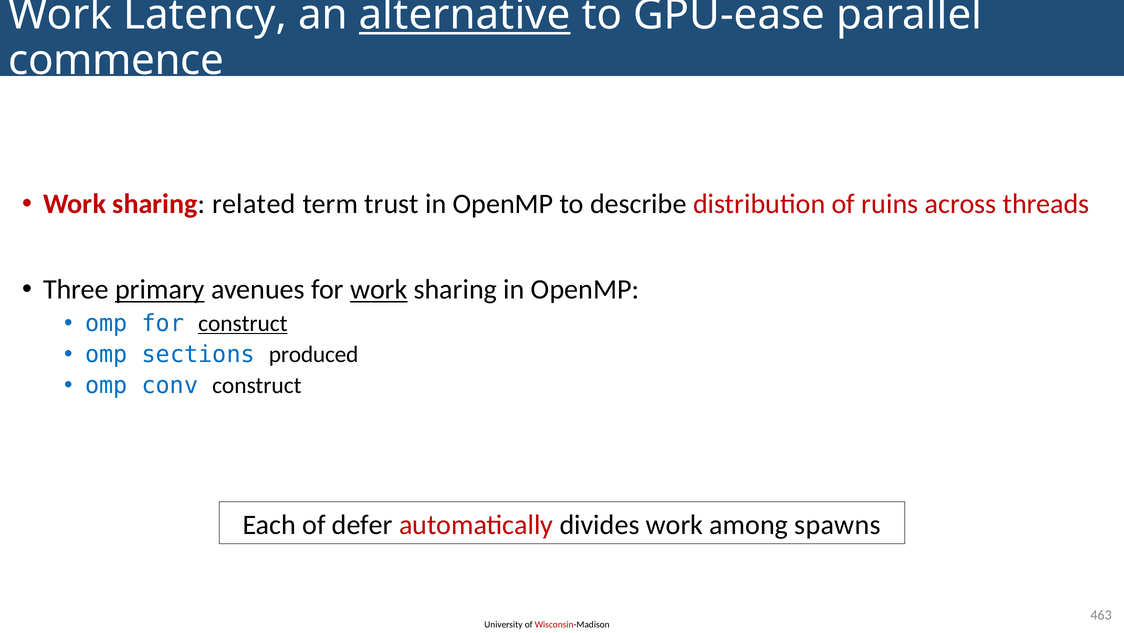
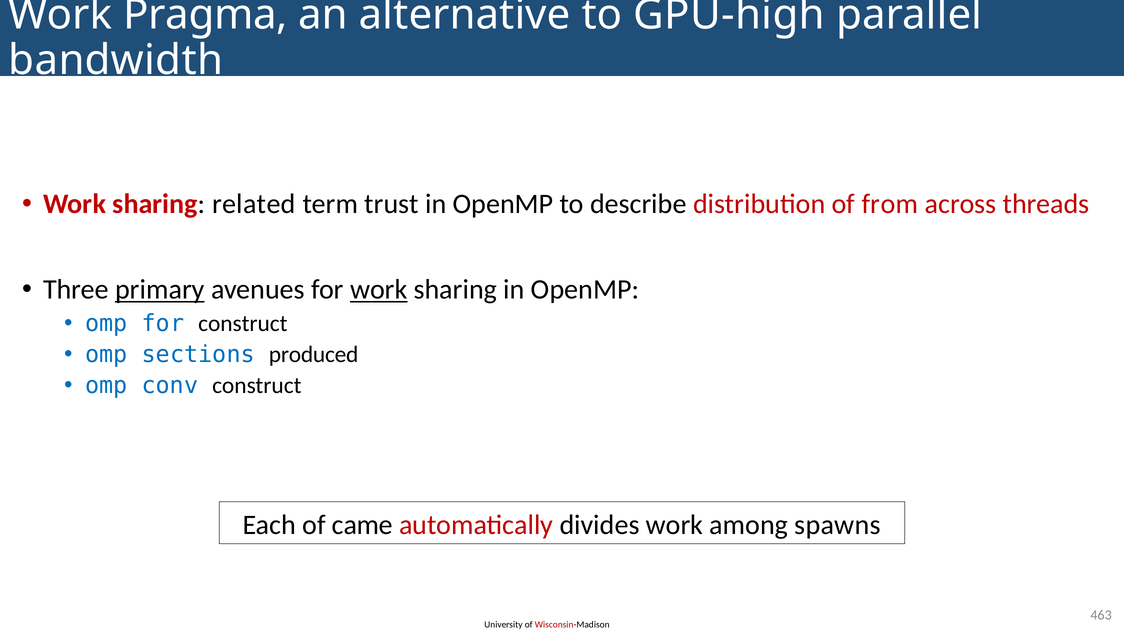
Latency: Latency -> Pragma (205, 15)
alternative underline: present -> none (465, 15)
GPU-ease: GPU-ease -> GPU-high (729, 15)
commence: commence -> bandwidth (116, 60)
ruins: ruins -> from (890, 204)
construct underline: present -> none (243, 323)
defer: defer -> came (362, 524)
